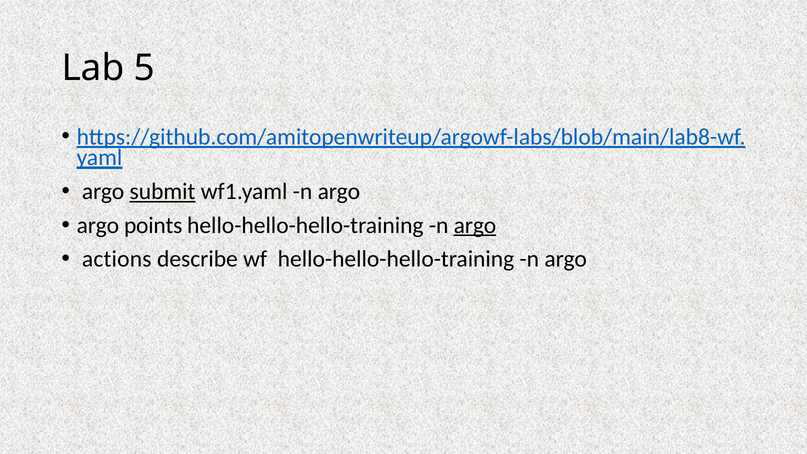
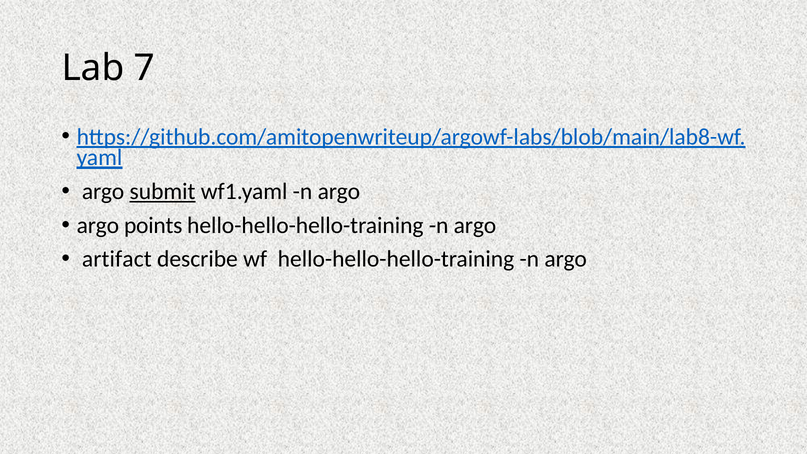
5: 5 -> 7 (145, 68)
argo underline: present -> none (475, 225)
actions: actions -> artifact (117, 259)
